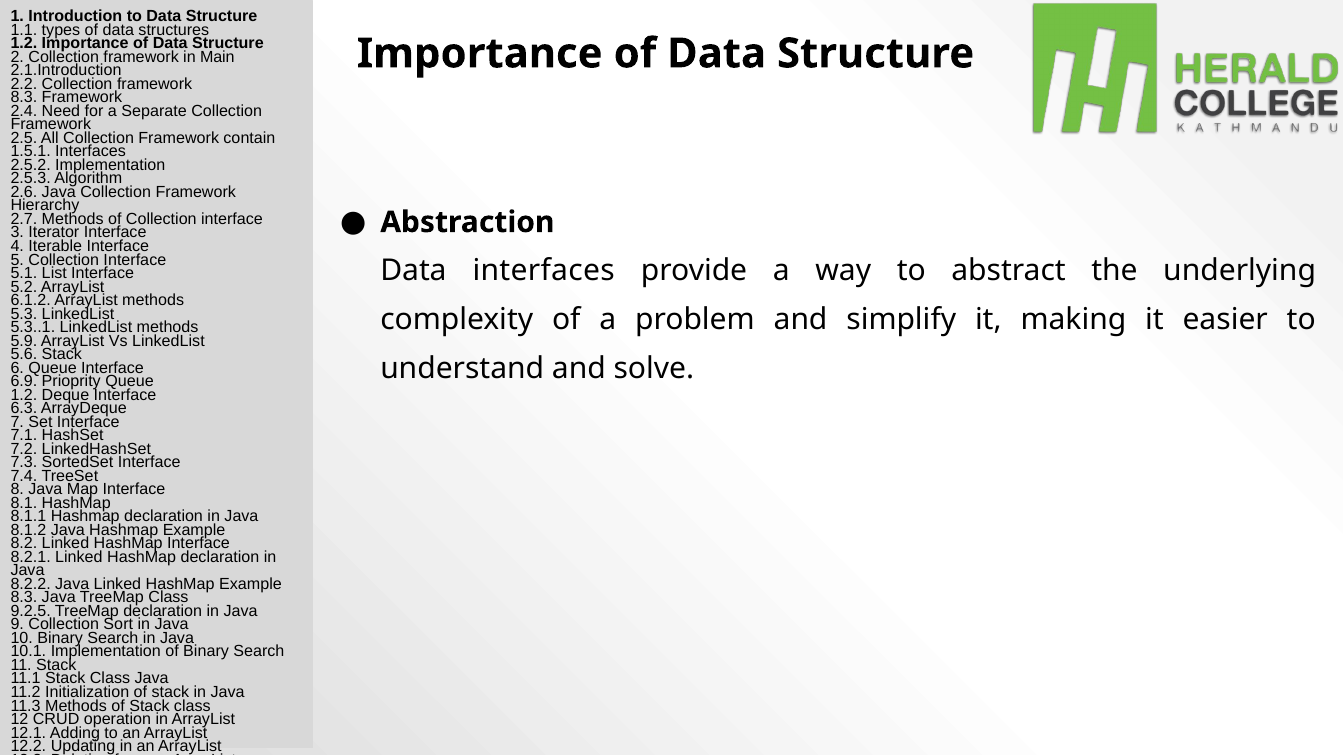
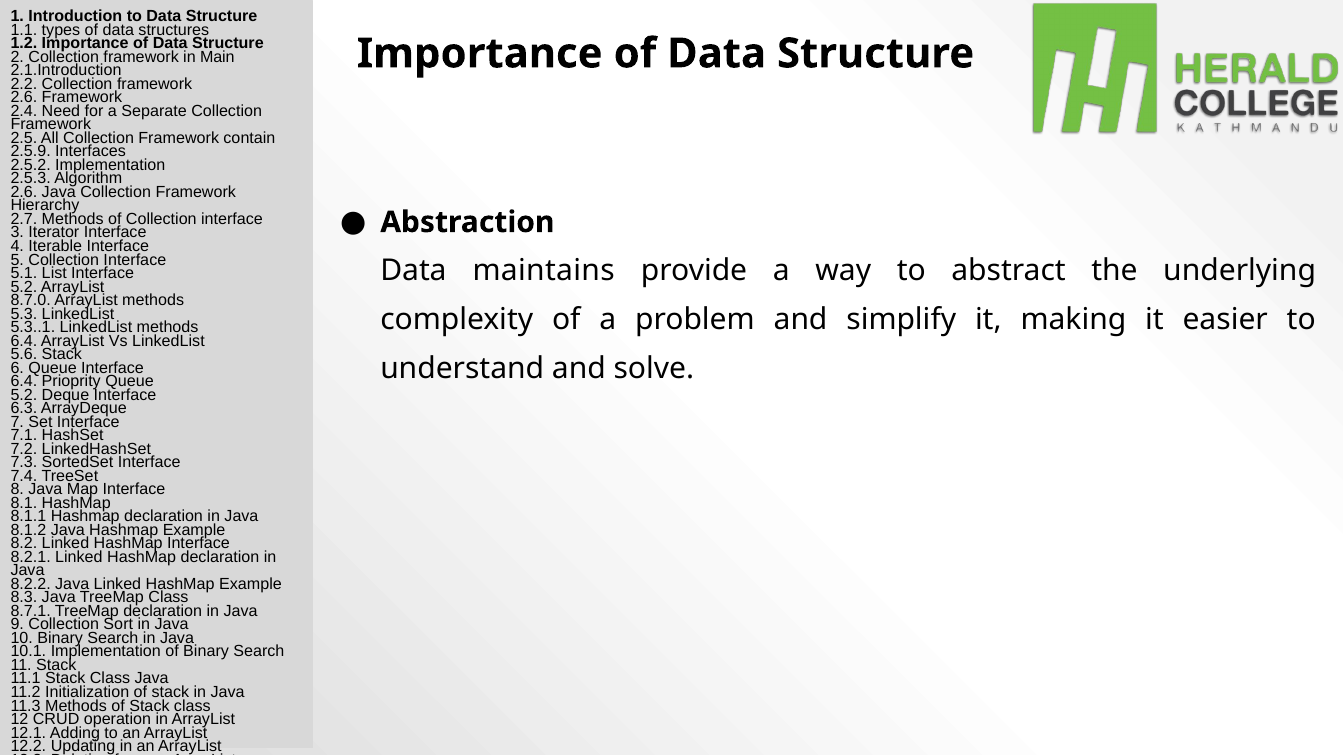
8.3: 8.3 -> 2.6 (24, 98)
1.5.1: 1.5.1 -> 2.5.9 (31, 152)
Data interfaces: interfaces -> maintains (544, 271)
6.1.2: 6.1.2 -> 8.7.0 (31, 300)
5.9: 5.9 -> 6.4 (24, 341)
6.9: 6.9 -> 6.4 (24, 382)
1.2: 1.2 -> 5.2 (24, 395)
9.2.5: 9.2.5 -> 8.7.1 (31, 611)
